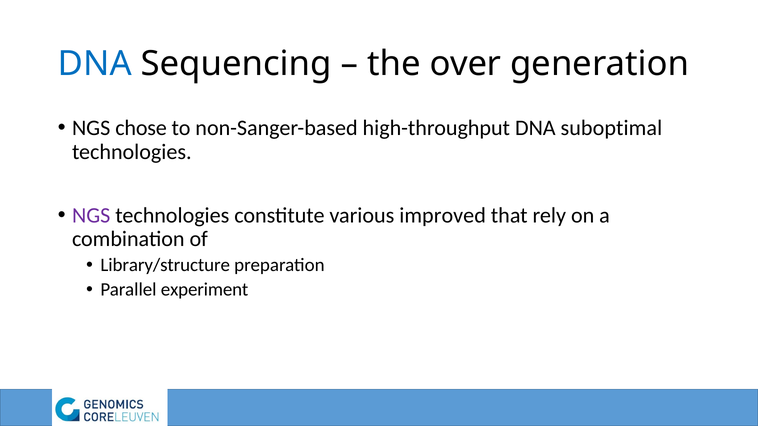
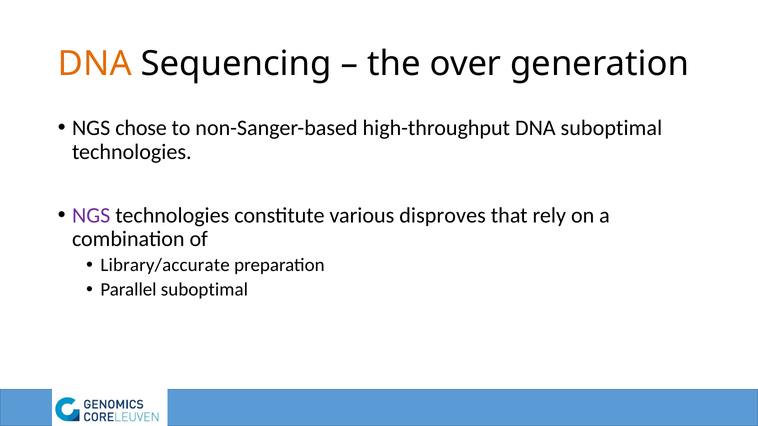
DNA colour: blue -> orange (95, 64)
improved: improved -> disproves (443, 215)
Library/structure: Library/structure -> Library/accurate (165, 265)
Parallel experiment: experiment -> suboptimal (204, 290)
